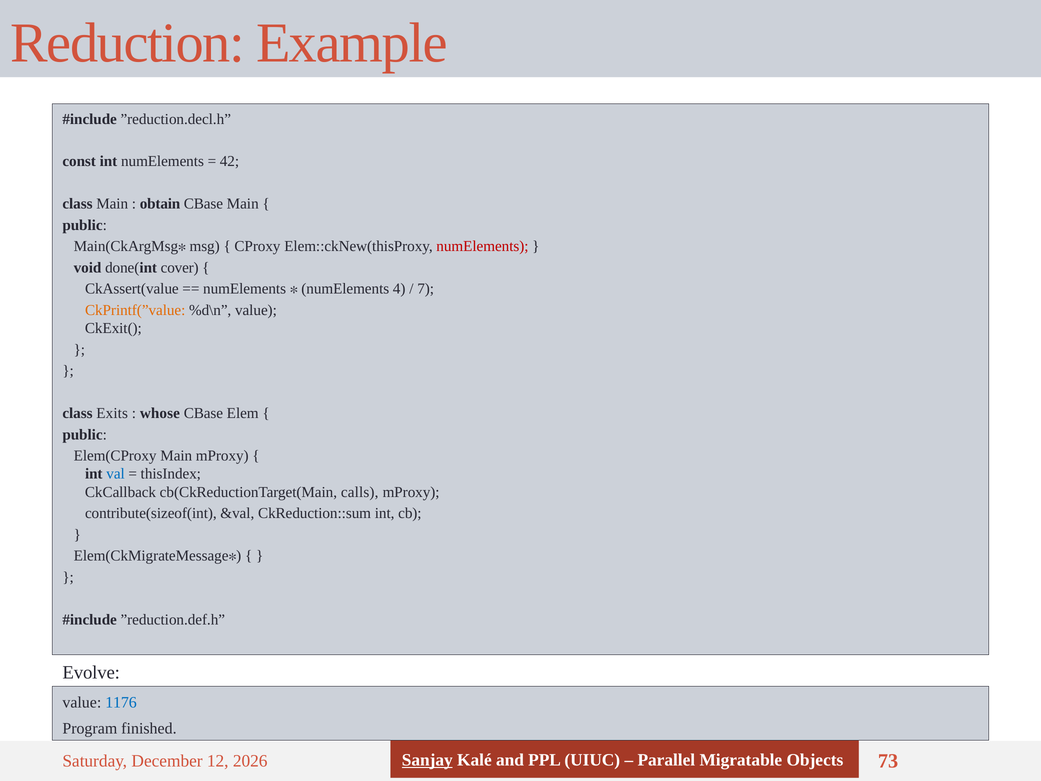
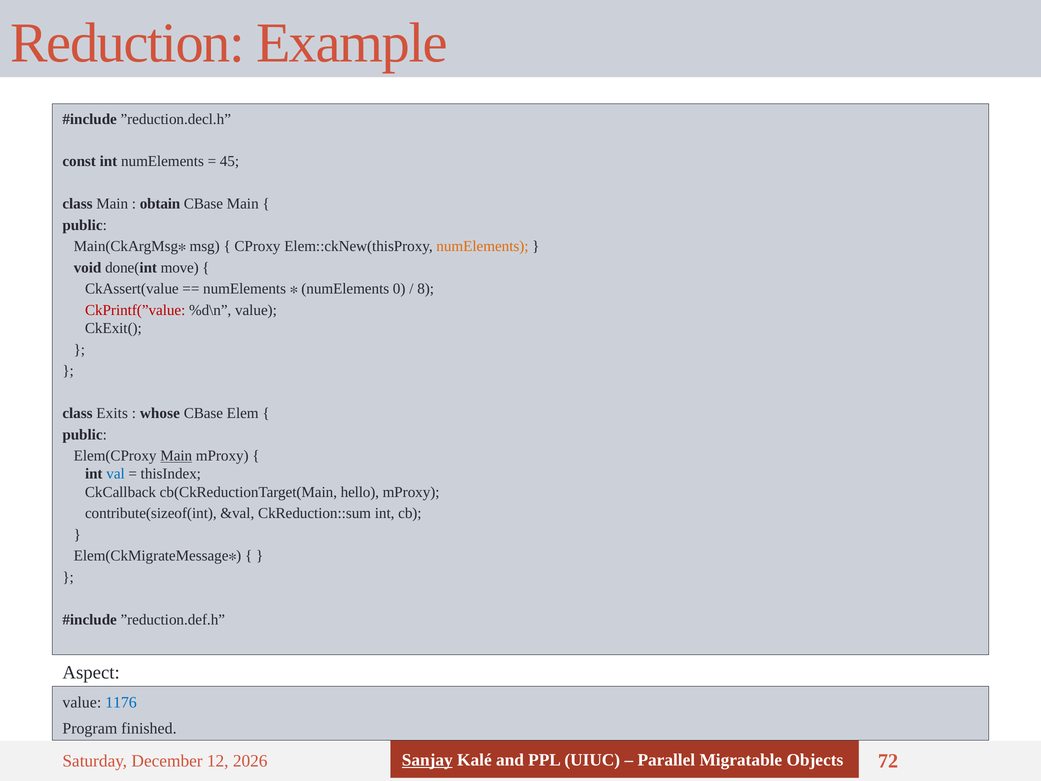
42: 42 -> 45 (229, 161)
numElements colour: red -> orange (482, 246)
cover: cover -> move (180, 268)
4: 4 -> 0 (399, 289)
7: 7 -> 8 (426, 289)
CkPrintf(”value colour: orange -> red (135, 310)
Main underline: none -> present (176, 456)
calls: calls -> hello (360, 492)
Evolve: Evolve -> Aspect (91, 672)
73: 73 -> 72 (888, 761)
